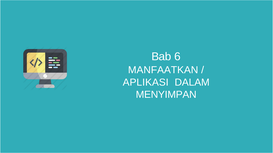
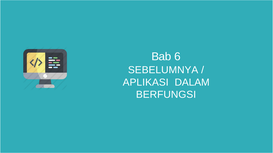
MANFAATKAN: MANFAATKAN -> SEBELUMNYA (163, 70)
MENYIMPAN: MENYIMPAN -> BERFUNGSI (166, 95)
